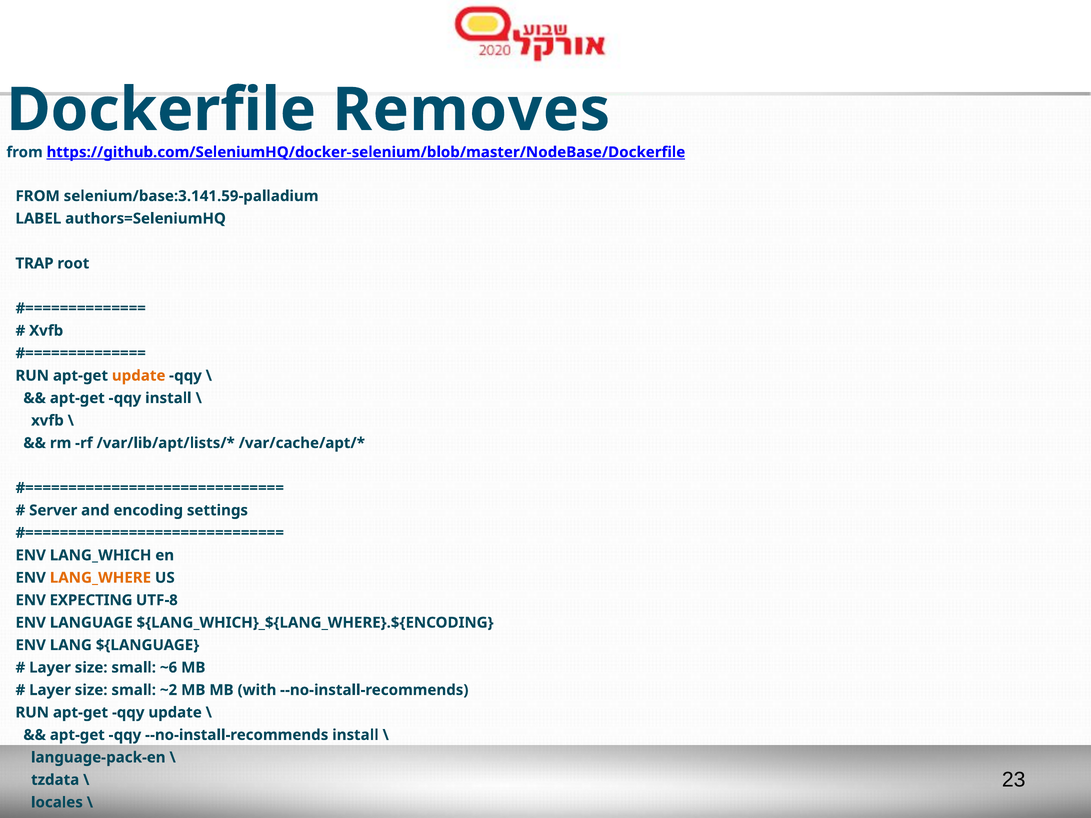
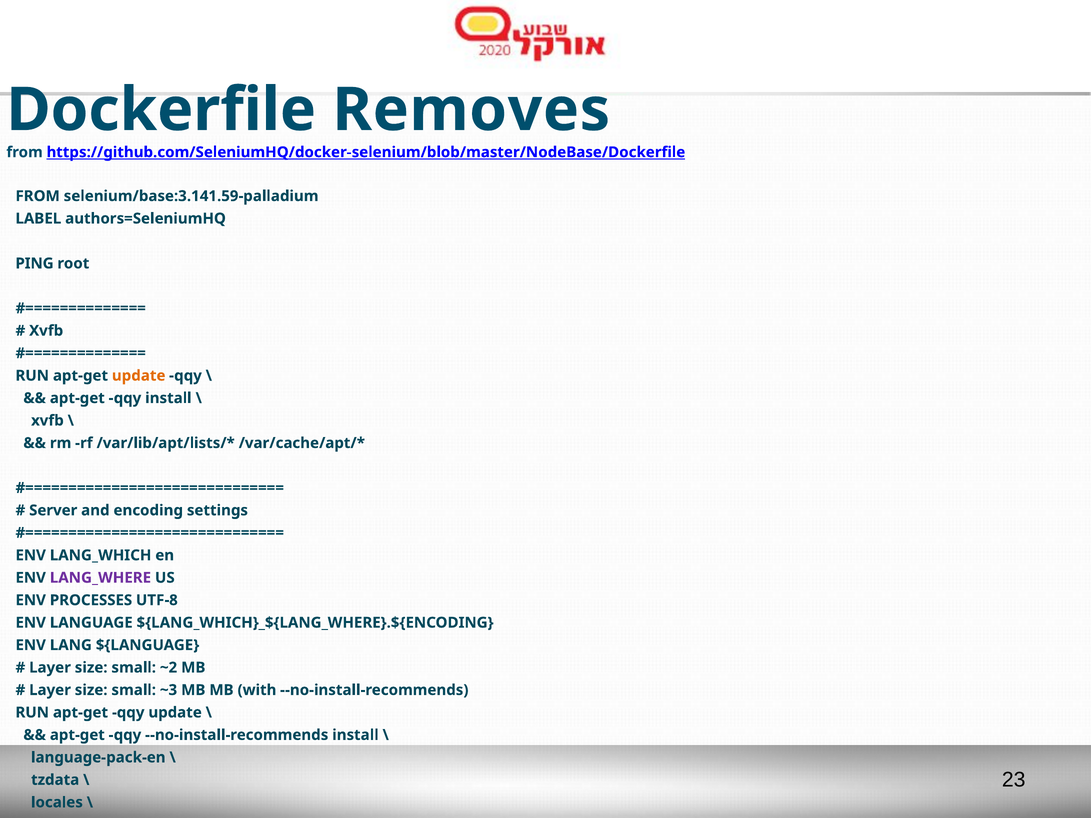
TRAP: TRAP -> PING (35, 263)
LANG_WHERE colour: orange -> purple (100, 578)
EXPECTING: EXPECTING -> PROCESSES (91, 600)
small ~6: ~6 -> ~2 (169, 668)
small ~2: ~2 -> ~3 (169, 690)
